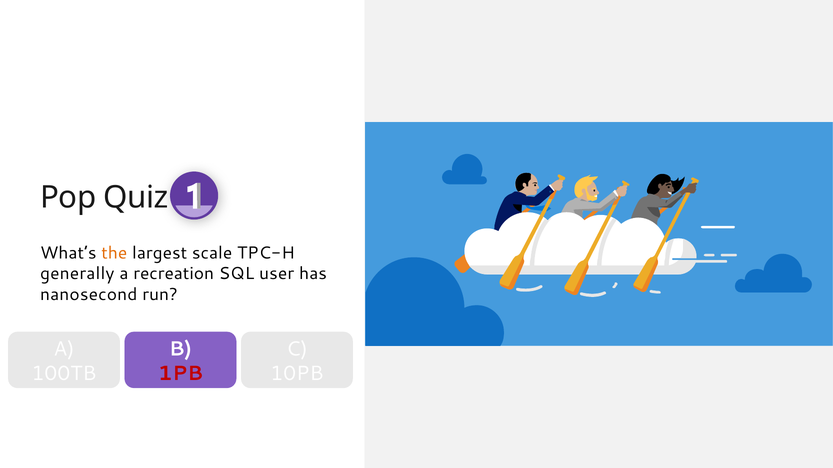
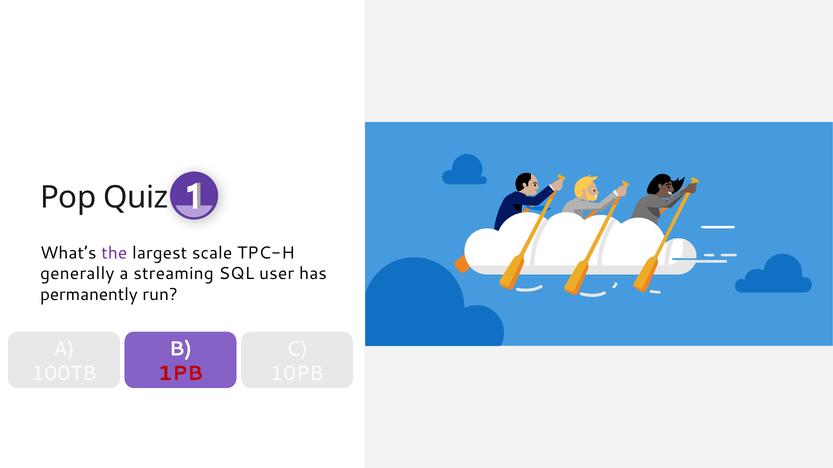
the colour: orange -> purple (114, 253)
recreation: recreation -> streaming (174, 274)
nanosecond: nanosecond -> permanently (89, 295)
